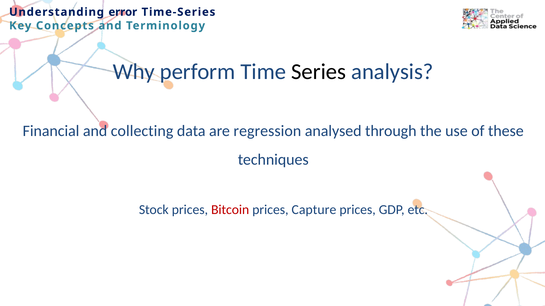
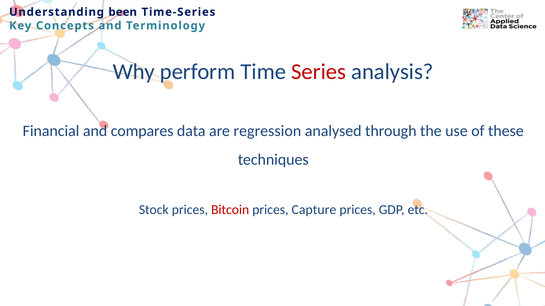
error: error -> been (123, 12)
Series colour: black -> red (319, 72)
collecting: collecting -> compares (142, 131)
